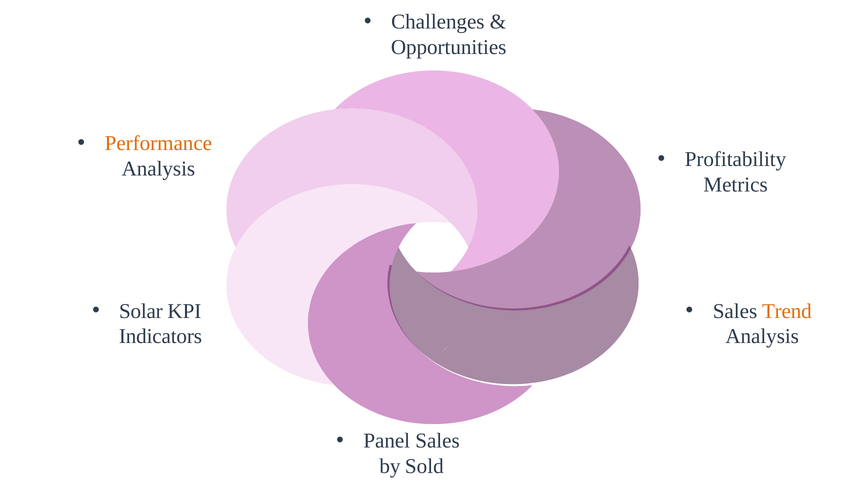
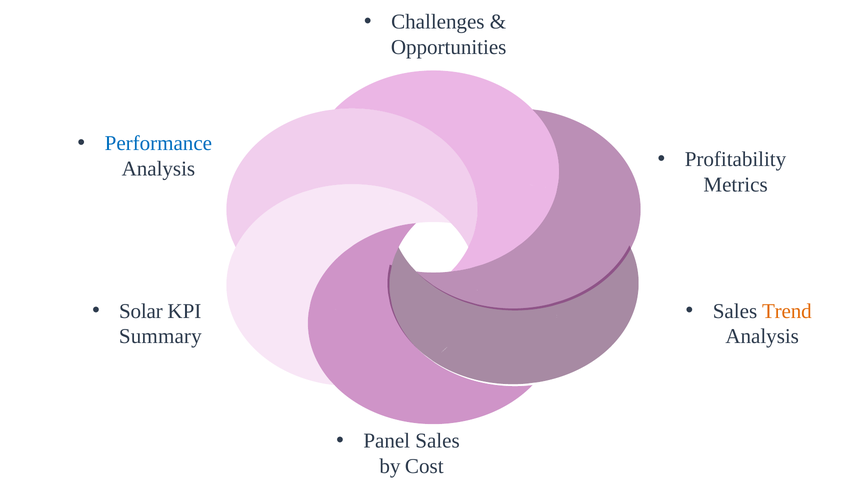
Performance colour: orange -> blue (158, 143)
Indicators: Indicators -> Summary (160, 336)
Sold: Sold -> Cost (424, 466)
